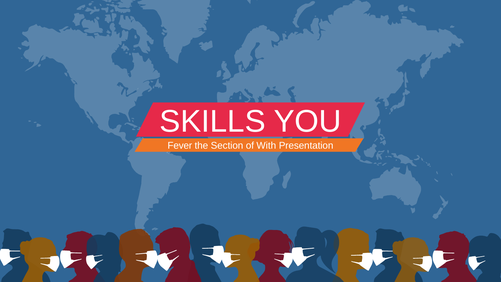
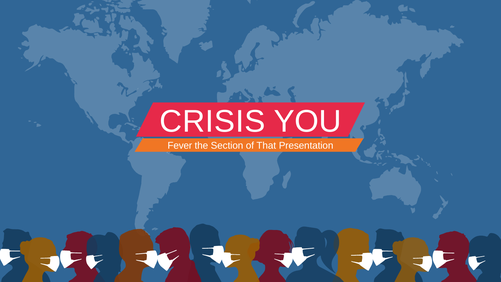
SKILLS: SKILLS -> CRISIS (212, 121)
With: With -> That (266, 145)
